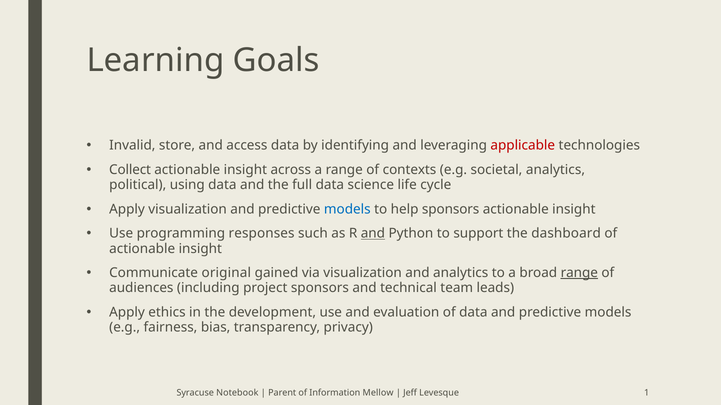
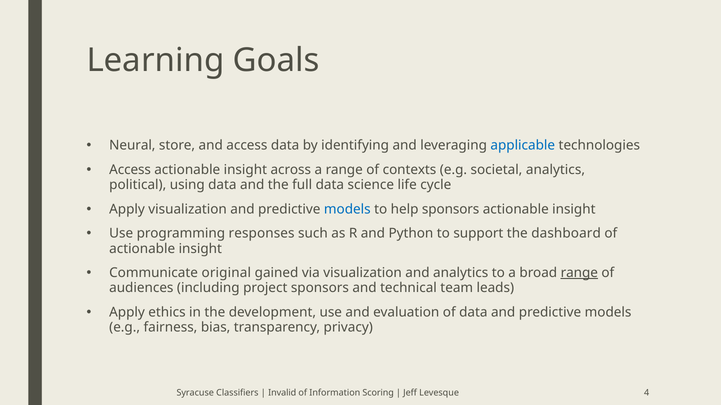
Invalid: Invalid -> Neural (132, 146)
applicable colour: red -> blue (523, 146)
Collect: Collect -> Access (130, 170)
and underline: present -> none (373, 234)
Notebook: Notebook -> Classifiers (237, 393)
Parent: Parent -> Invalid (282, 393)
Mellow: Mellow -> Scoring (378, 393)
1: 1 -> 4 (647, 393)
